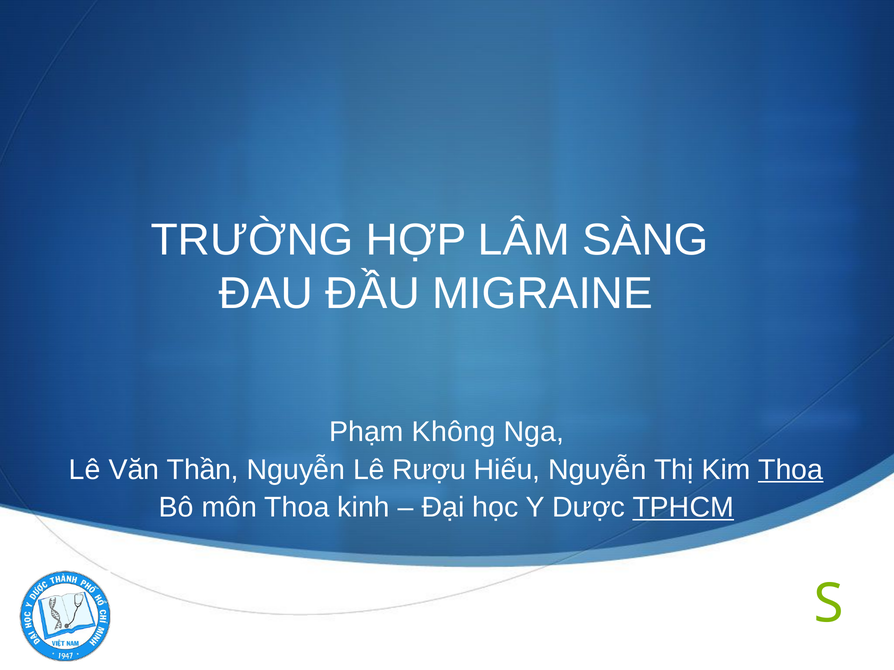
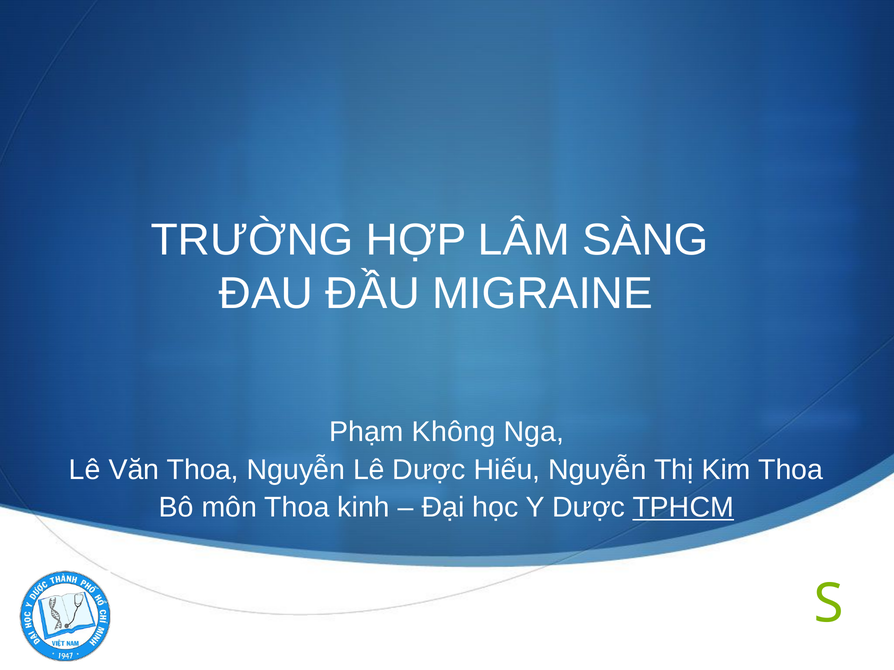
Văn Thần: Thần -> Thoa (203, 470)
Lê Rượu: Rượu -> Dược (429, 470)
Thoa underline: present -> none (791, 470)
